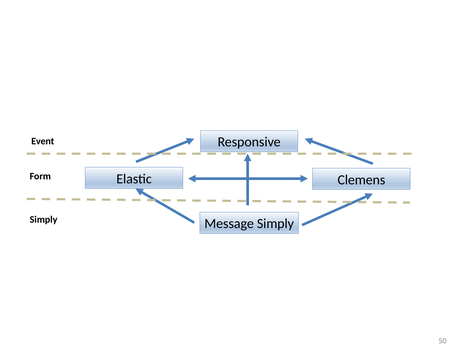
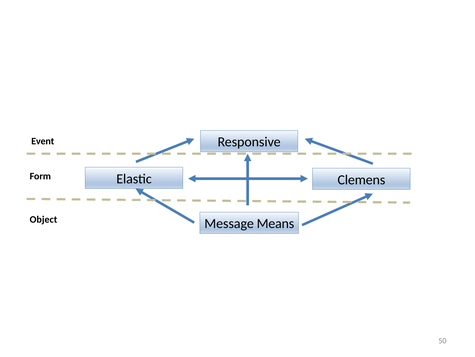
Simply: Simply -> Object (44, 219)
Message Simply: Simply -> Means (275, 223)
